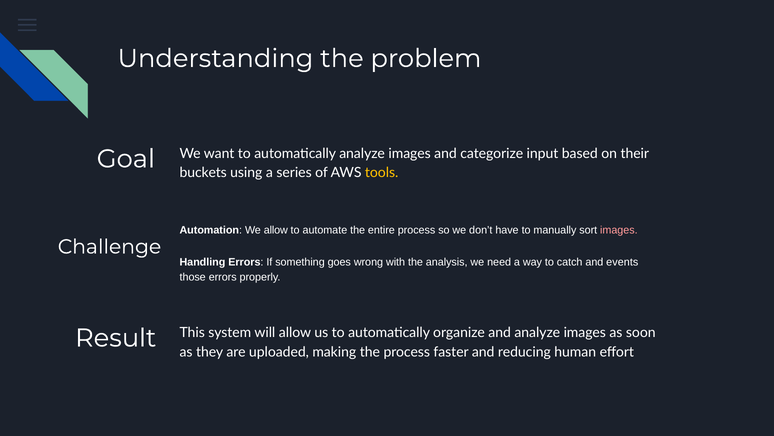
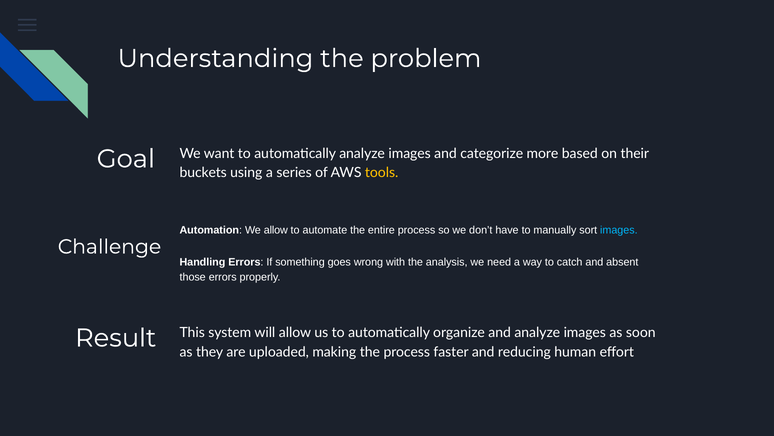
input: input -> more (542, 153)
images colour: pink -> light blue (619, 230)
events: events -> absent (622, 262)
